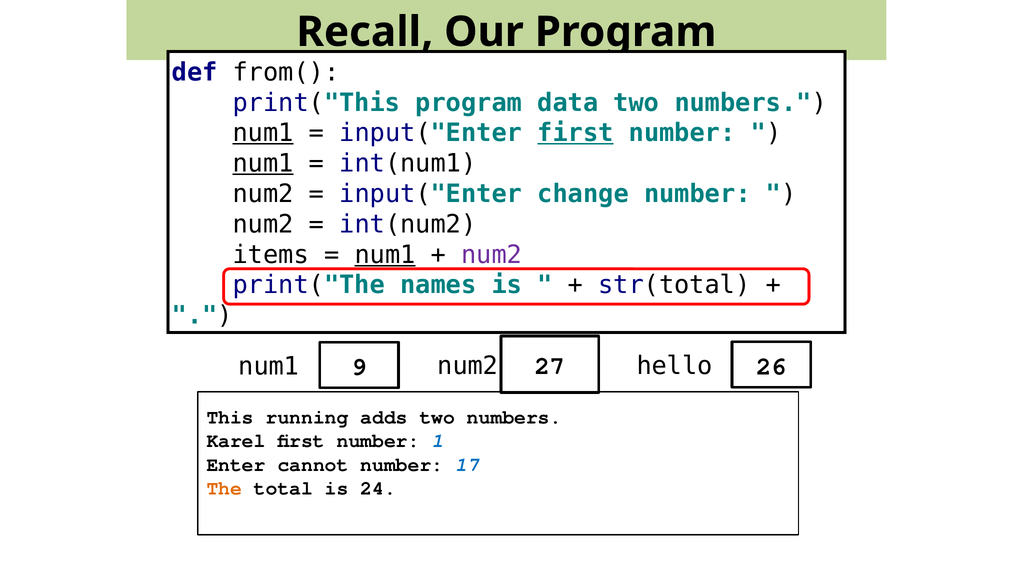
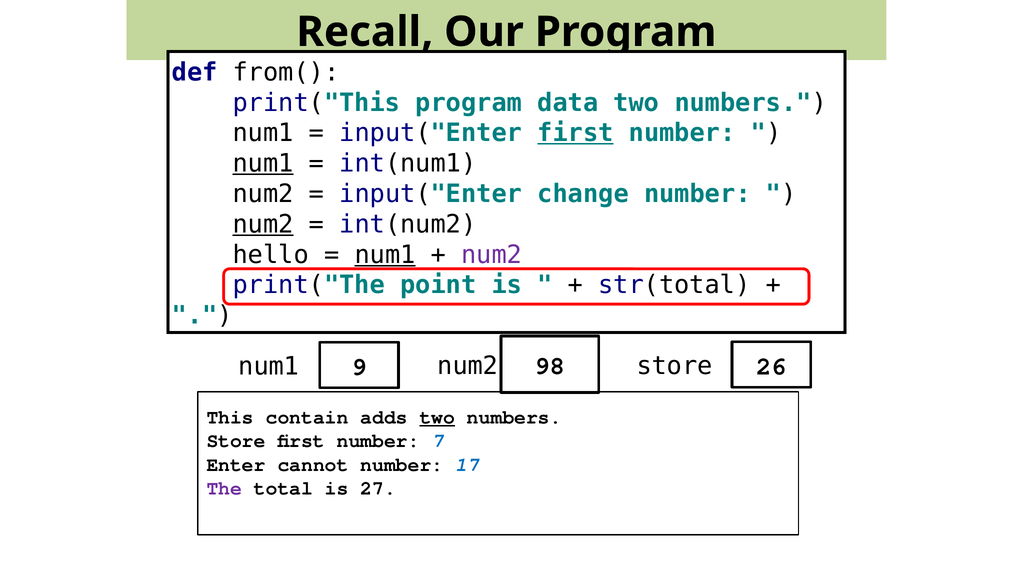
num1 underline: present -> none (263, 133)
num2 underline: none -> present (263, 224)
items: items -> hello (271, 255)
names: names -> point (438, 285)
hello: hello -> store (675, 366)
27: 27 -> 98 (550, 366)
running: running -> contain (307, 417)
two underline: none -> present (437, 417)
Karel: Karel -> Store (236, 441)
1: 1 -> 7 (438, 441)
The colour: orange -> purple (224, 488)
24: 24 -> 27 (378, 488)
